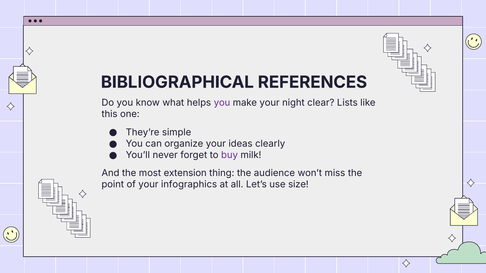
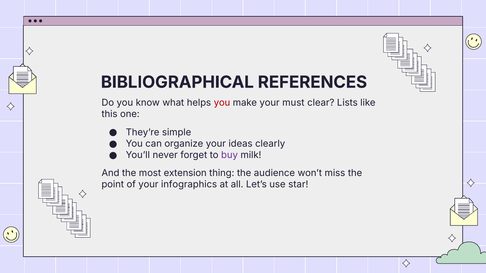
you colour: purple -> red (222, 103)
night: night -> must (293, 103)
size: size -> star (298, 185)
